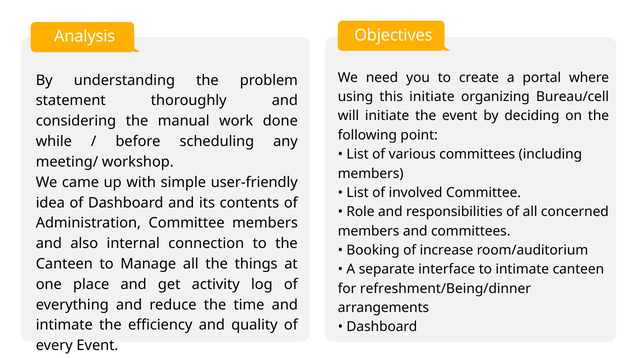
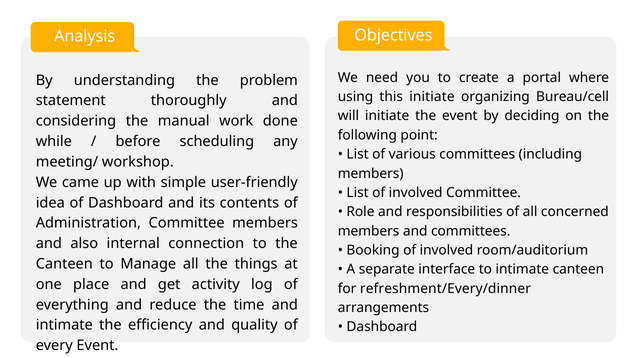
Booking of increase: increase -> involved (446, 250)
refreshment/Being/dinner: refreshment/Being/dinner -> refreshment/Every/dinner (445, 288)
